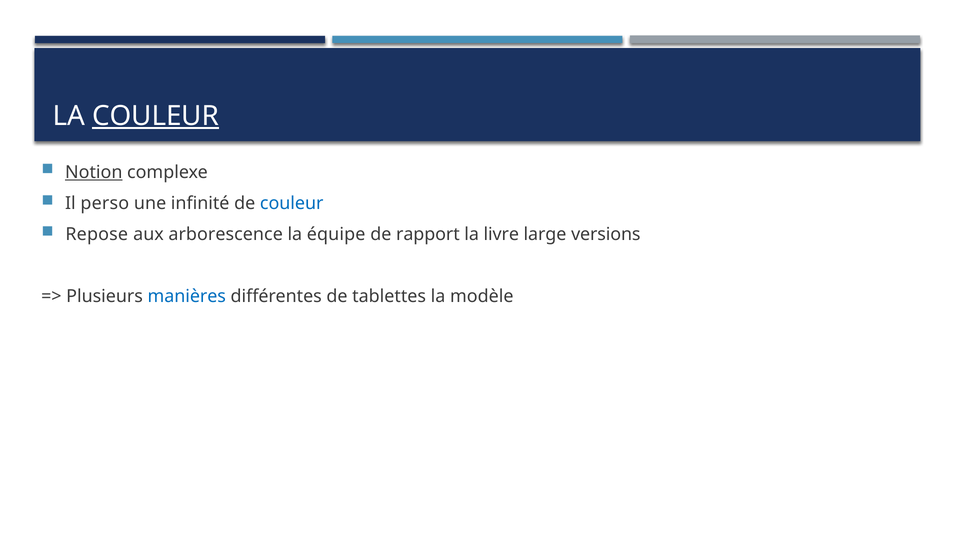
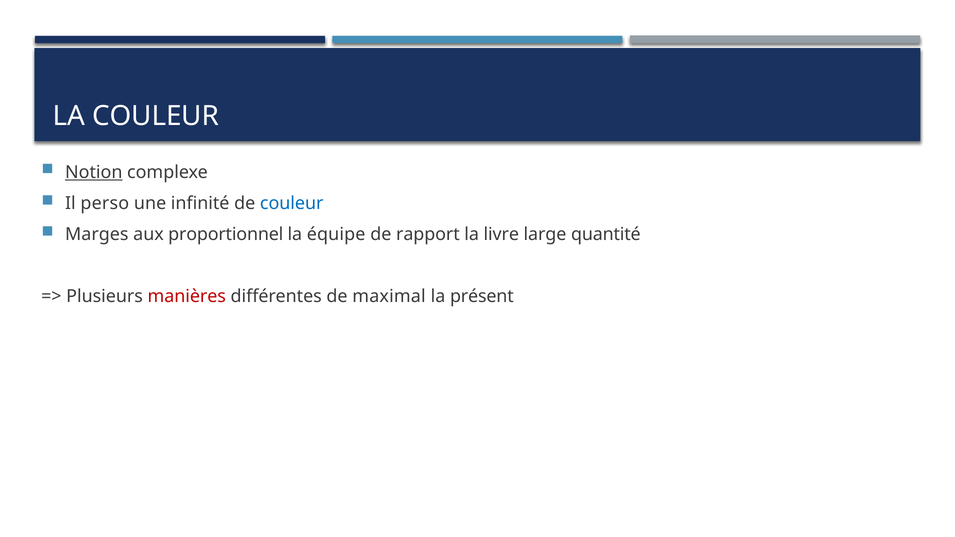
COULEUR underline: present -> none (156, 116)
Repose: Repose -> Marges (97, 234)
arborescence: arborescence -> proportionnel (226, 234)
versions: versions -> quantité (606, 234)
manières colour: blue -> red (187, 297)
tablettes: tablettes -> maximal (389, 297)
modèle: modèle -> présent (482, 297)
